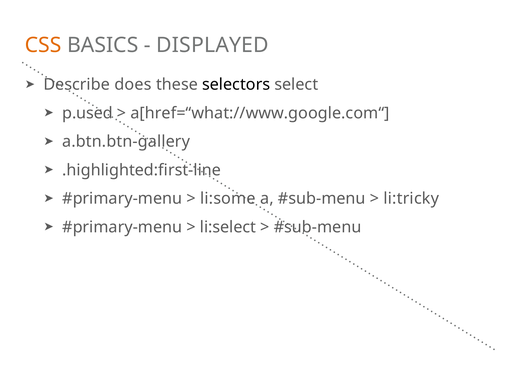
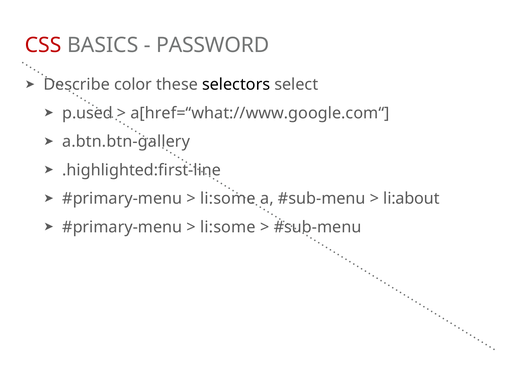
CSS colour: orange -> red (43, 45)
DISPLAYED: DISPLAYED -> PASSWORD (213, 45)
does: does -> color (133, 85)
li:tricky: li:tricky -> li:about (411, 199)
li:select: li:select -> li:some (228, 227)
